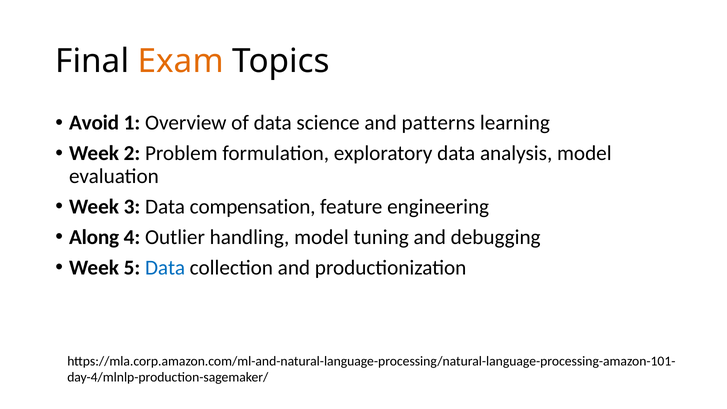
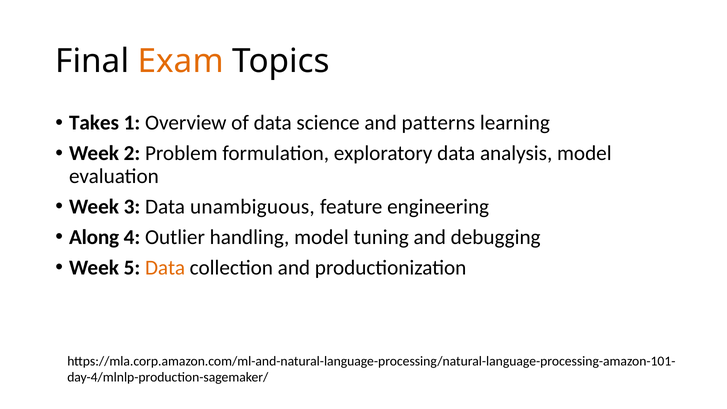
Avoid: Avoid -> Takes (94, 123)
compensation: compensation -> unambiguous (252, 207)
Data colour: blue -> orange (165, 268)
